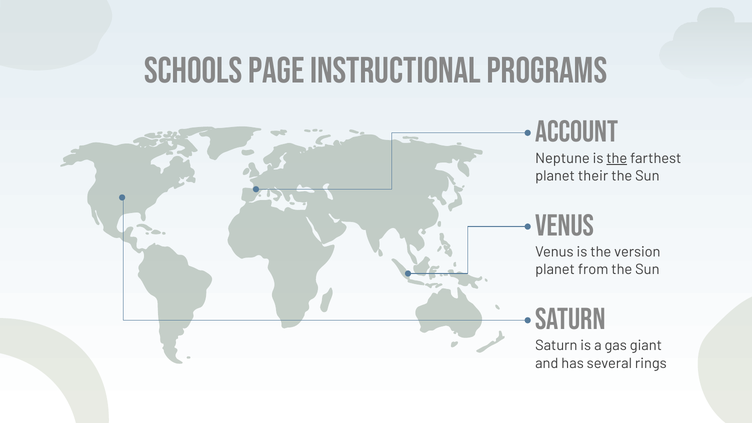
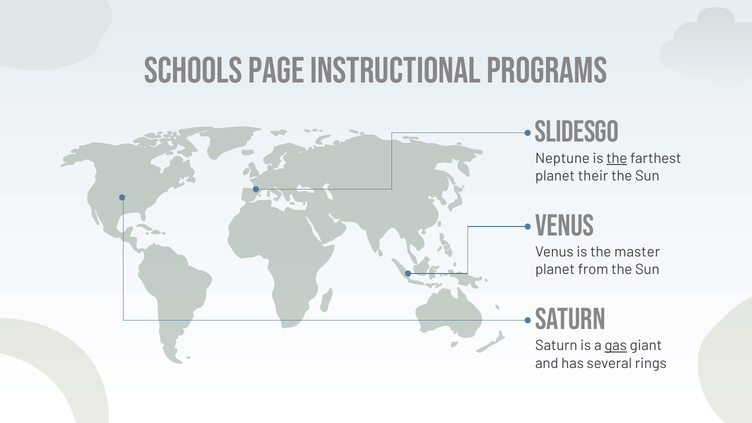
ACCOUNT: ACCOUNT -> SLIDESGO (577, 132)
version: version -> master (637, 252)
gas underline: none -> present (616, 346)
